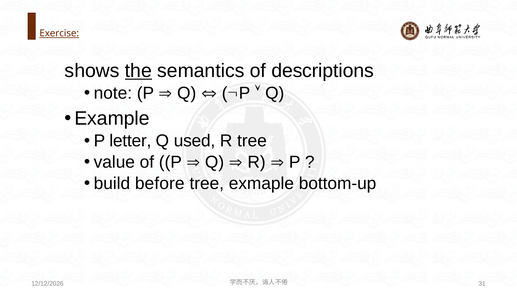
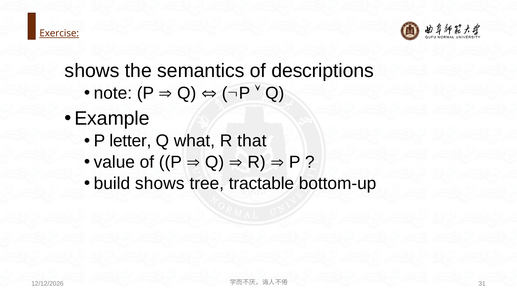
the underline: present -> none (138, 71)
used: used -> what (194, 141)
R tree: tree -> that (252, 141)
build before: before -> shows (160, 183)
exmaple: exmaple -> tractable (261, 183)
